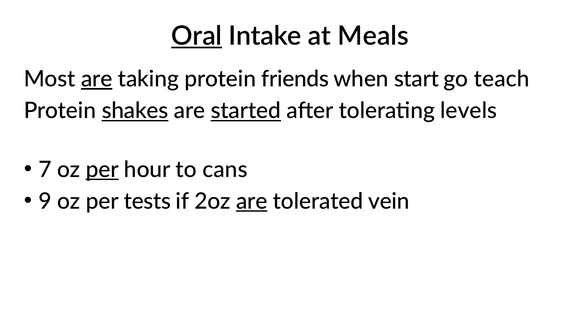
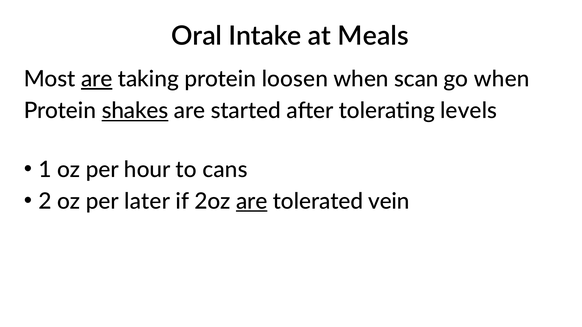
Oral underline: present -> none (197, 36)
friends: friends -> loosen (295, 79)
start: start -> scan (416, 79)
go teach: teach -> when (502, 79)
started underline: present -> none (246, 111)
7: 7 -> 1 (45, 170)
per underline: present -> none (102, 170)
9: 9 -> 2 (45, 202)
tests: tests -> later (147, 202)
